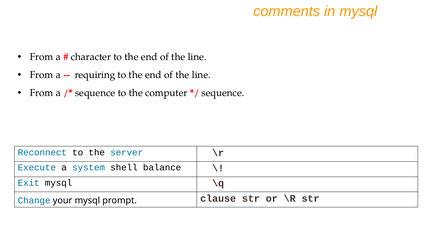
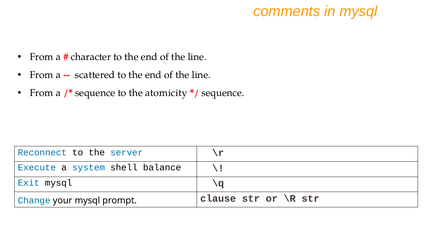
requiring: requiring -> scattered (95, 75)
computer: computer -> atomicity (166, 93)
